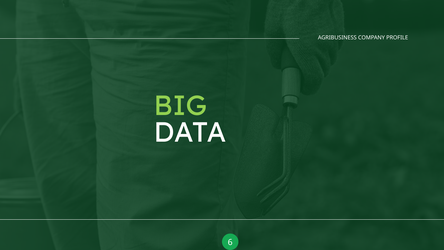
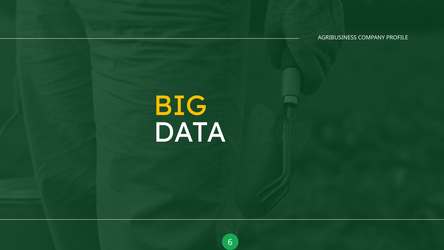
BIG colour: light green -> yellow (180, 106)
